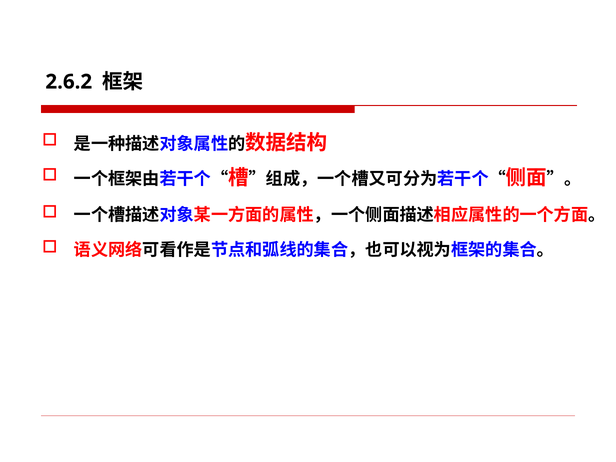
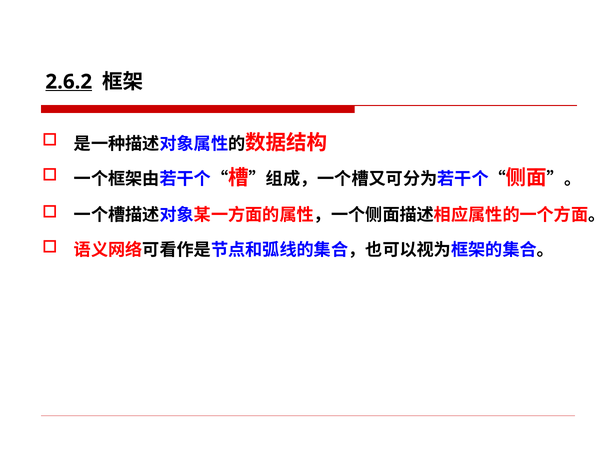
2.6.2 underline: none -> present (69, 82)
